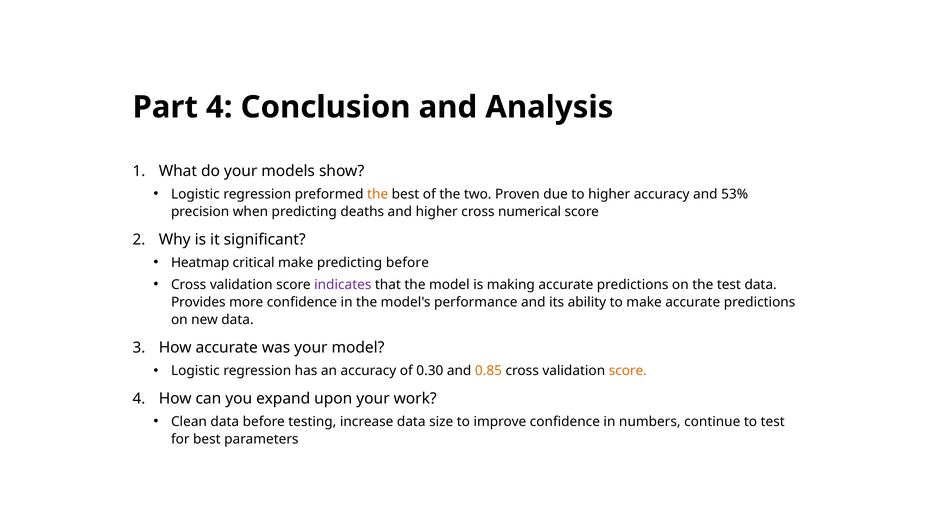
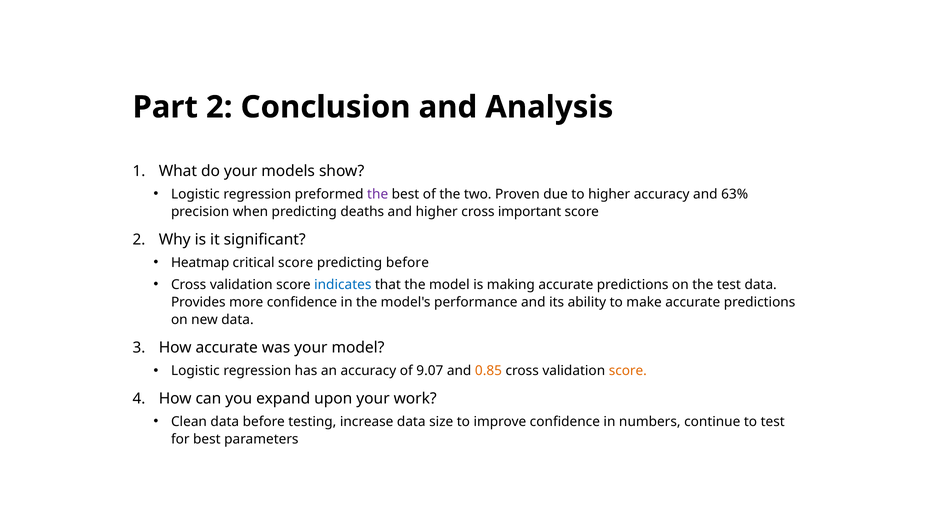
Part 4: 4 -> 2 (219, 107)
the colour: orange -> purple (378, 194)
53%: 53% -> 63% (735, 194)
numerical: numerical -> important (530, 212)
critical make: make -> score (296, 263)
indicates colour: purple -> blue (343, 285)
0.30: 0.30 -> 9.07 (430, 371)
